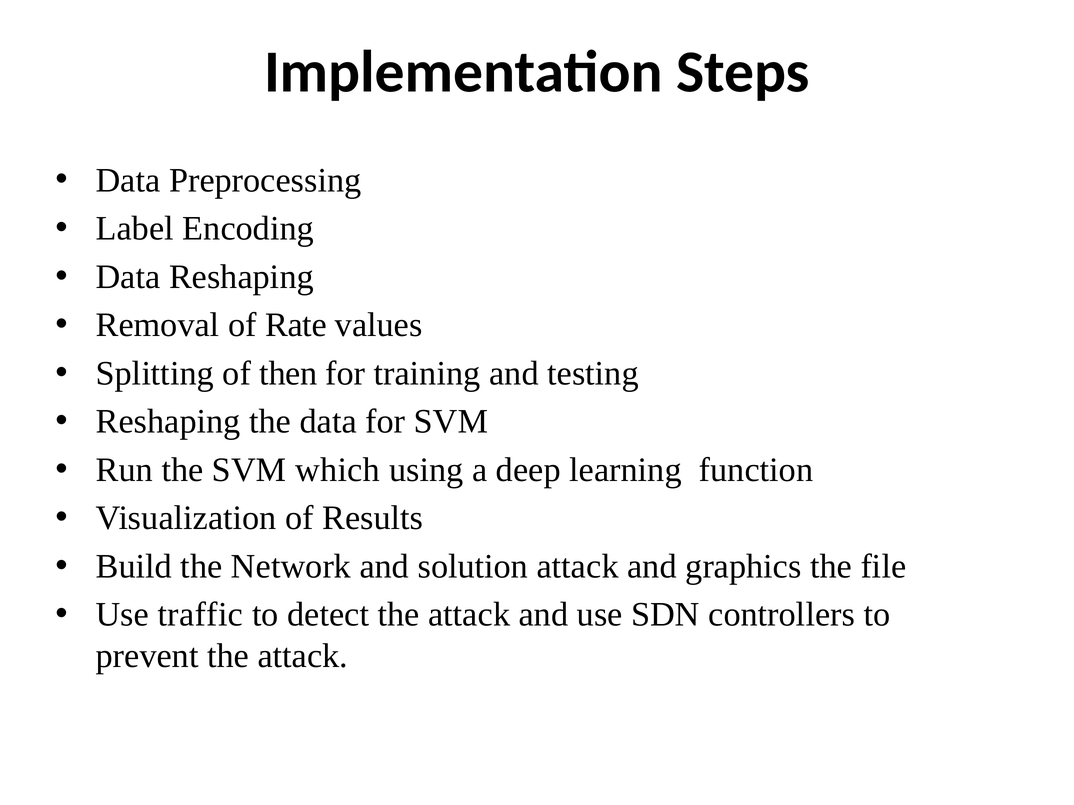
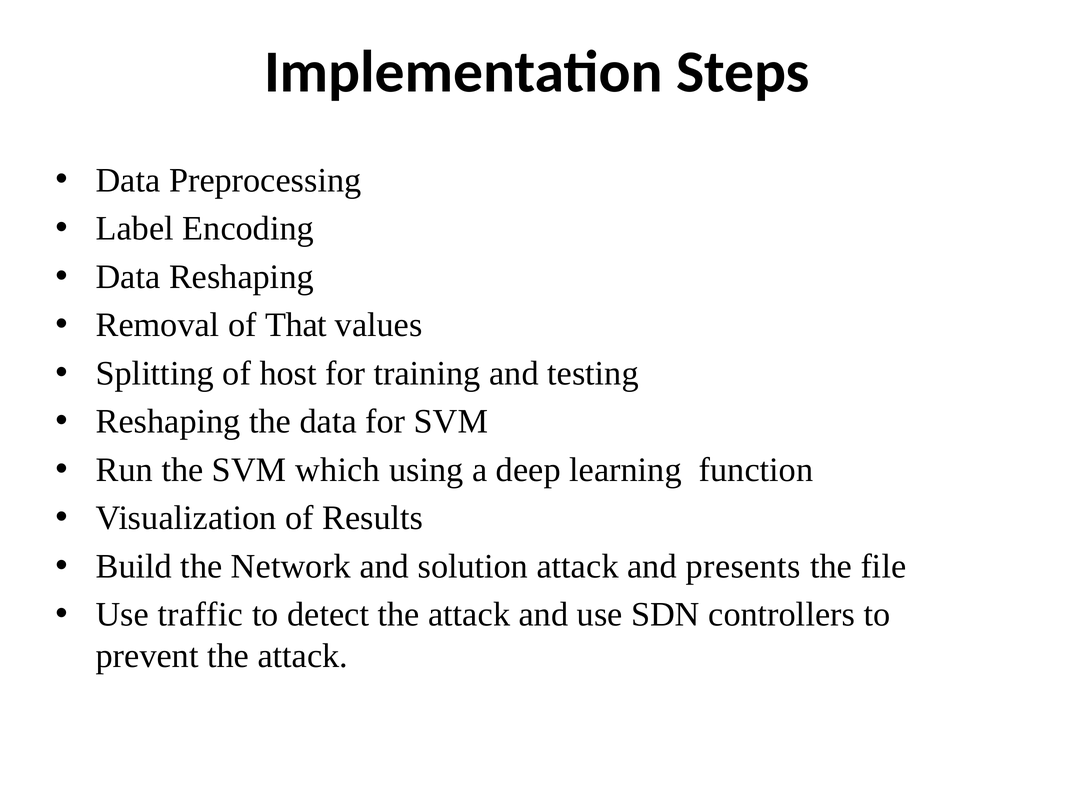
Rate: Rate -> That (296, 325)
then: then -> host (288, 374)
graphics: graphics -> presents (743, 567)
